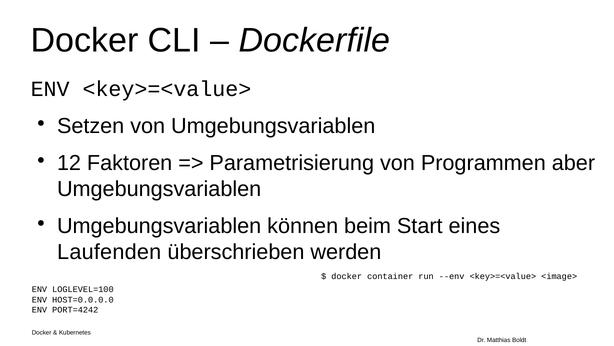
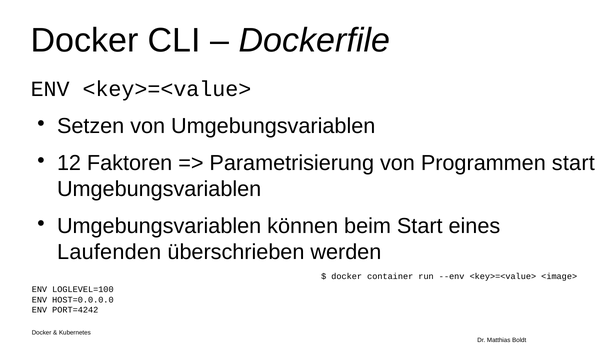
Programmen aber: aber -> start (573, 163)
